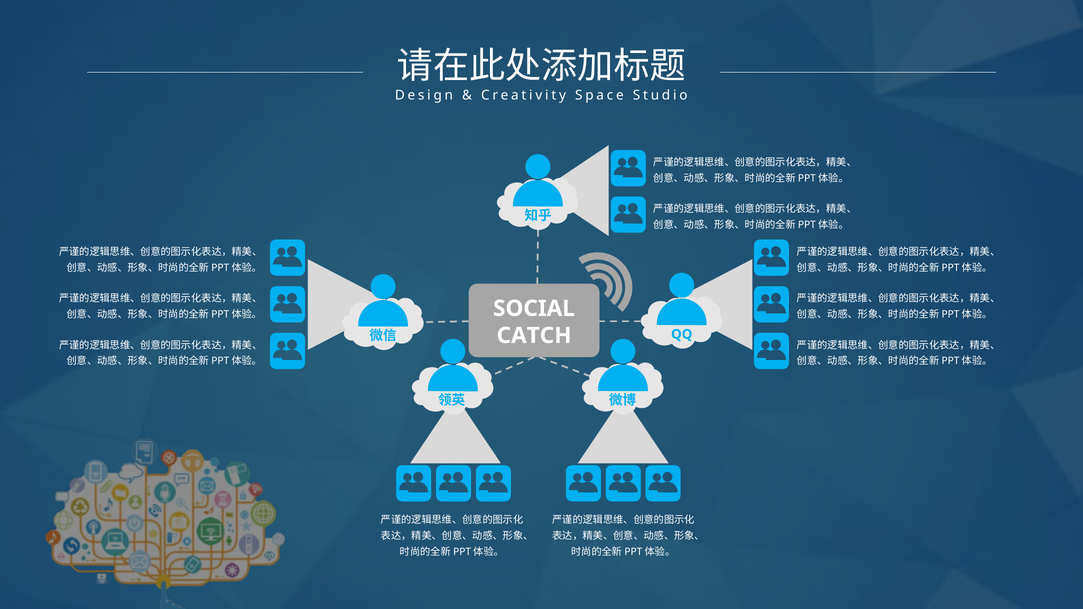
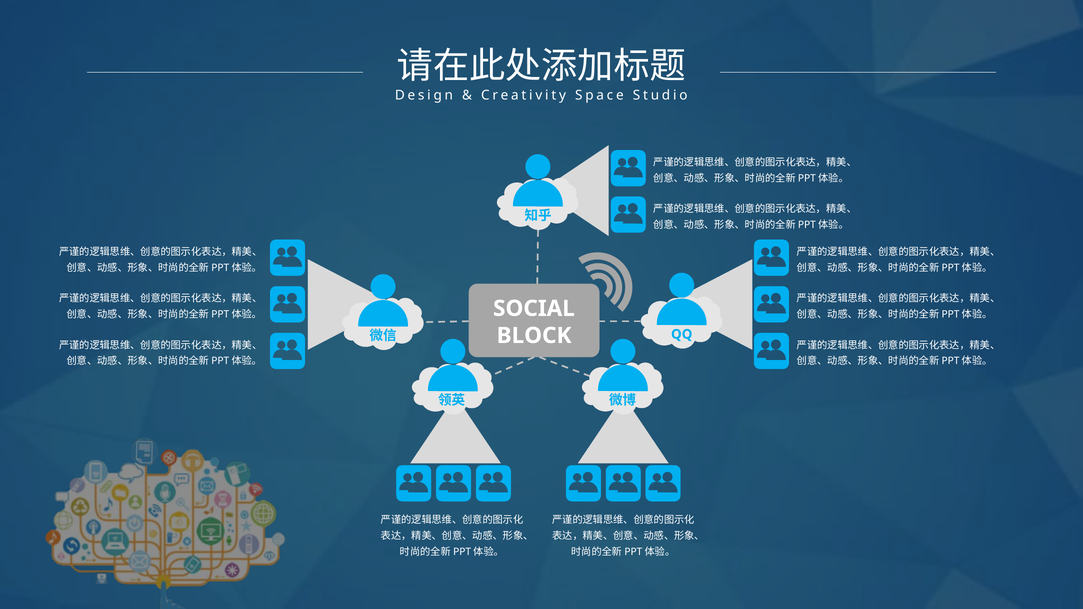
CATCH: CATCH -> BLOCK (534, 336)
